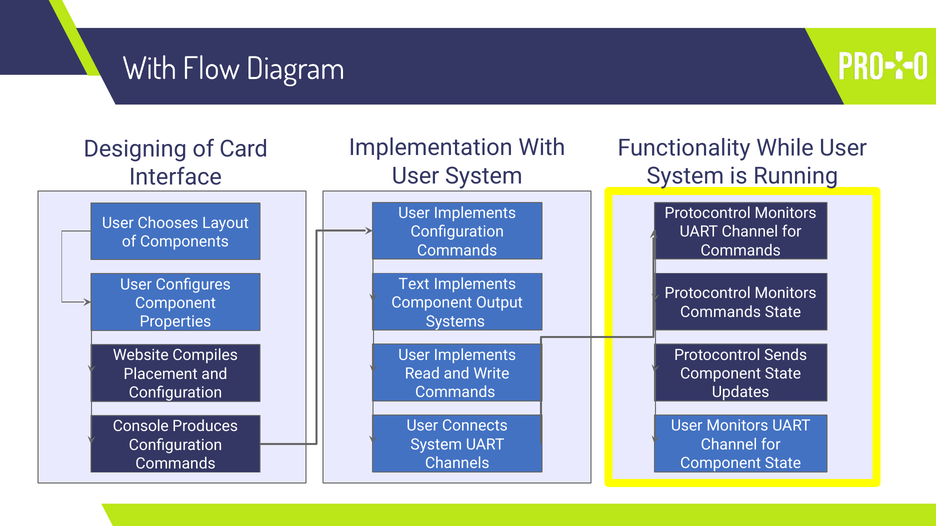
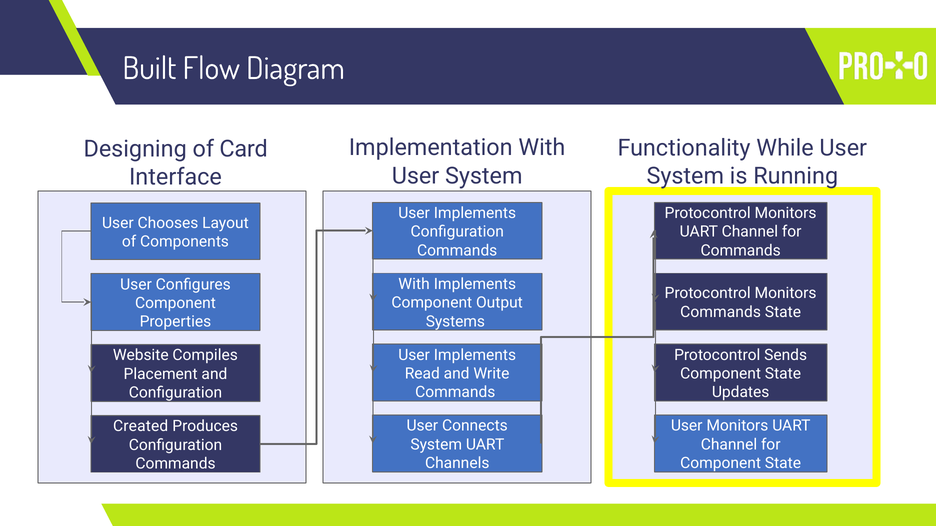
With: With -> Built (149, 69)
Text: Text -> With (414, 284)
Console: Console -> Created (141, 427)
